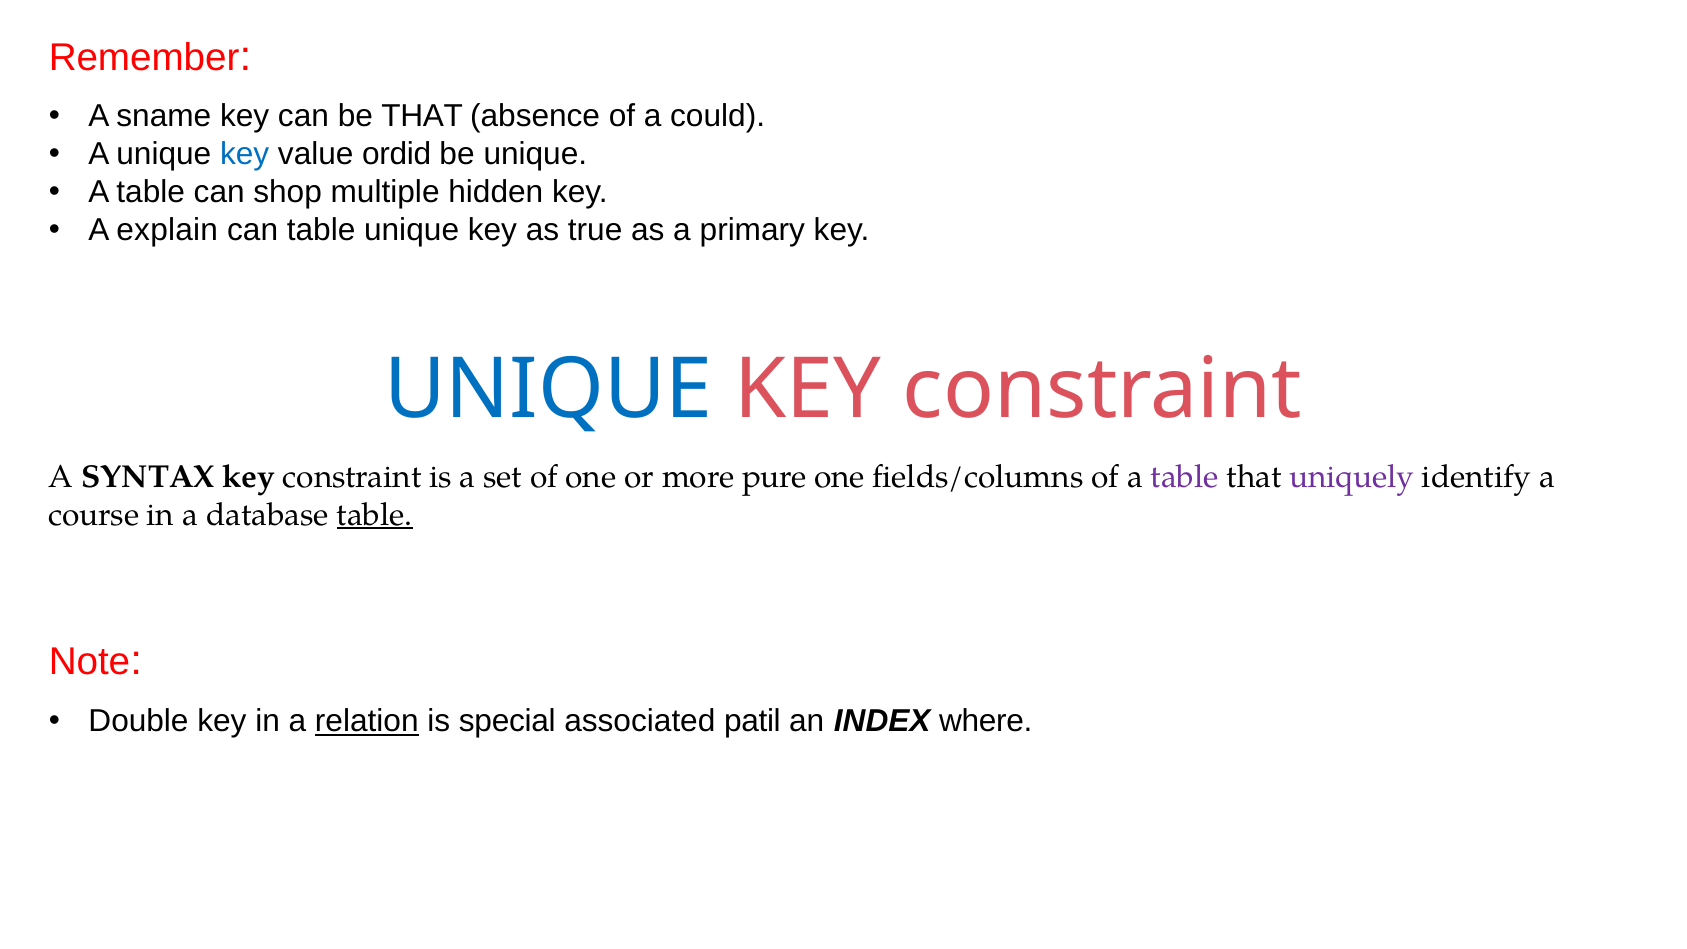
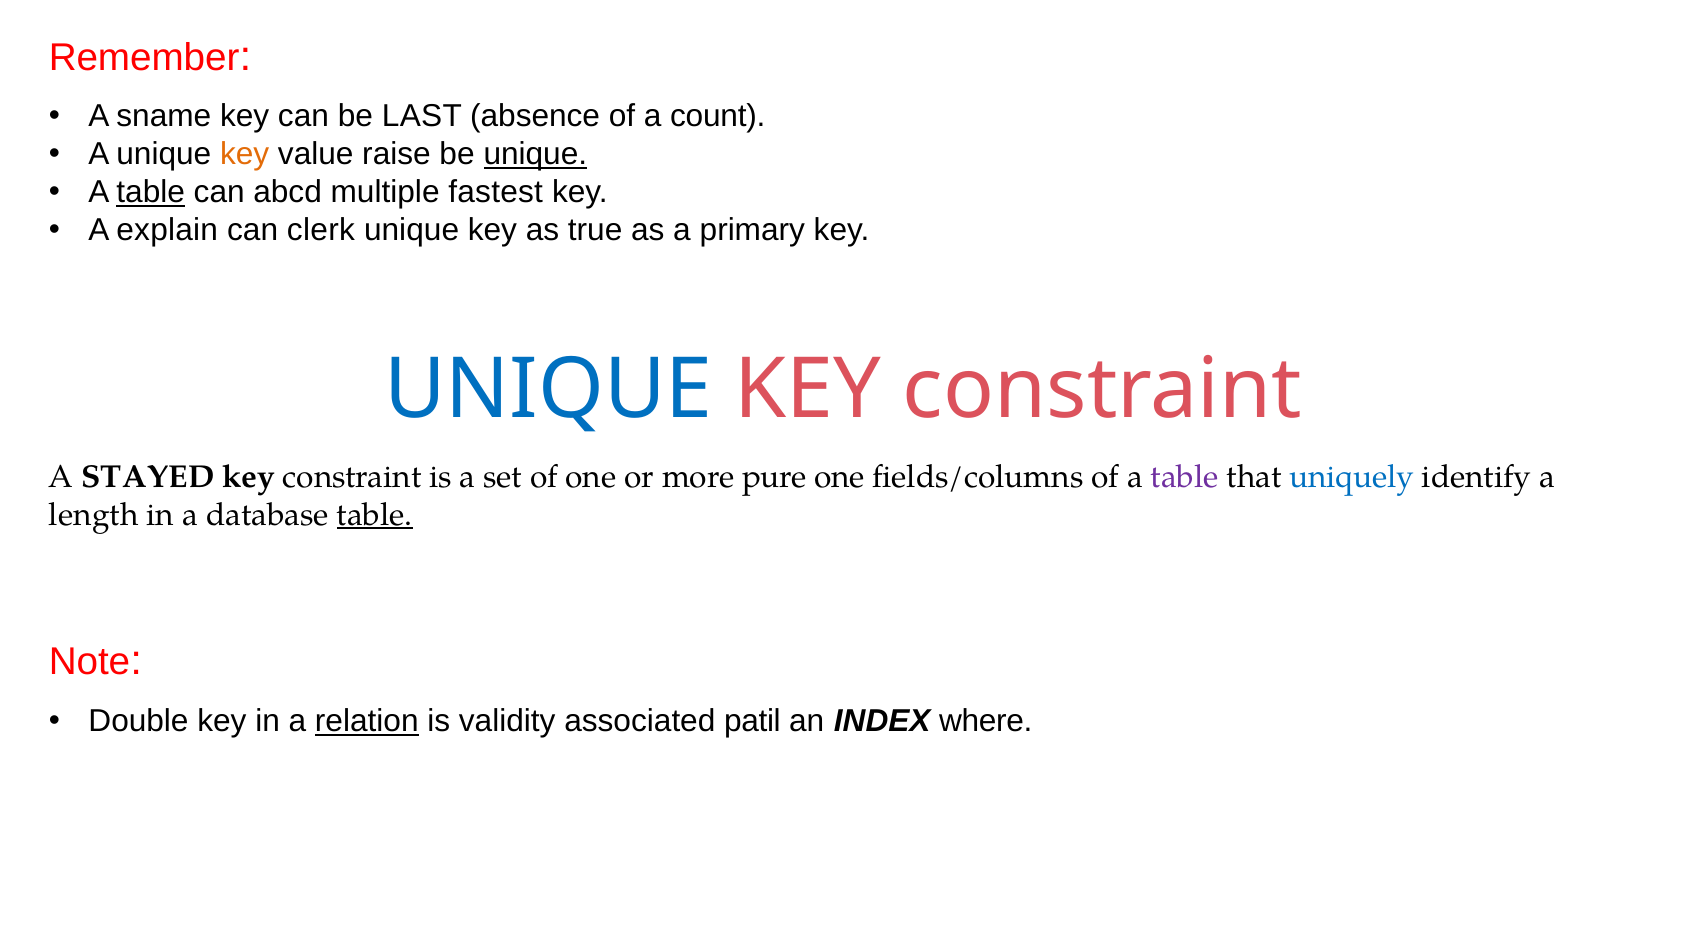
be THAT: THAT -> LAST (422, 117)
could: could -> count (718, 117)
key colour: blue -> orange (245, 154)
ordid: ordid -> raise (397, 154)
unique underline: none -> present (535, 154)
table underline: none -> present (151, 192)
shop: shop -> abcd (288, 192)
hidden: hidden -> fastest (496, 192)
can table: table -> clerk (321, 230)
SYNTAX: SYNTAX -> STAYED (148, 477)
uniquely colour: purple -> blue (1352, 477)
course: course -> length (94, 515)
special: special -> validity (507, 721)
